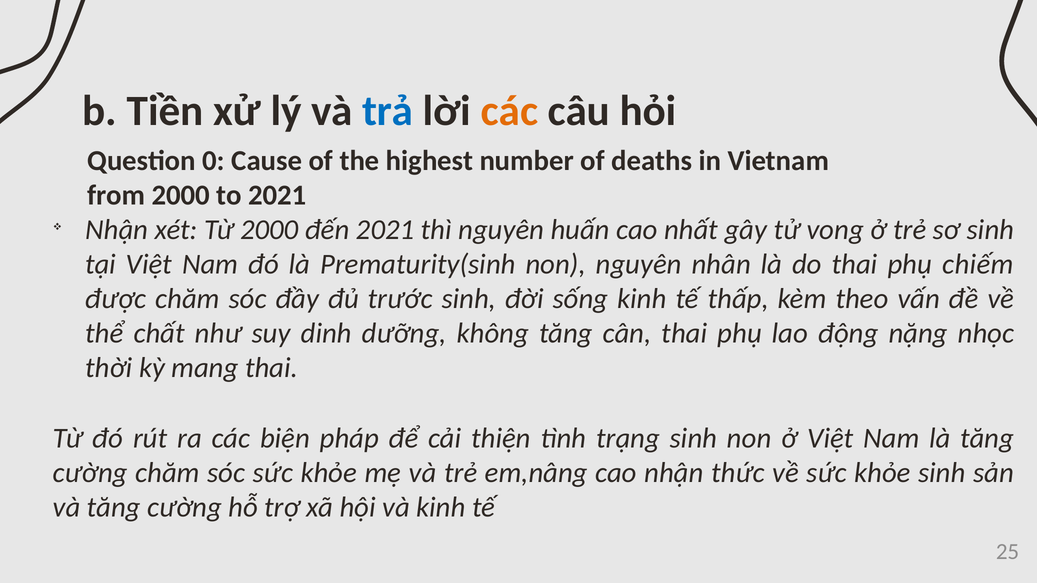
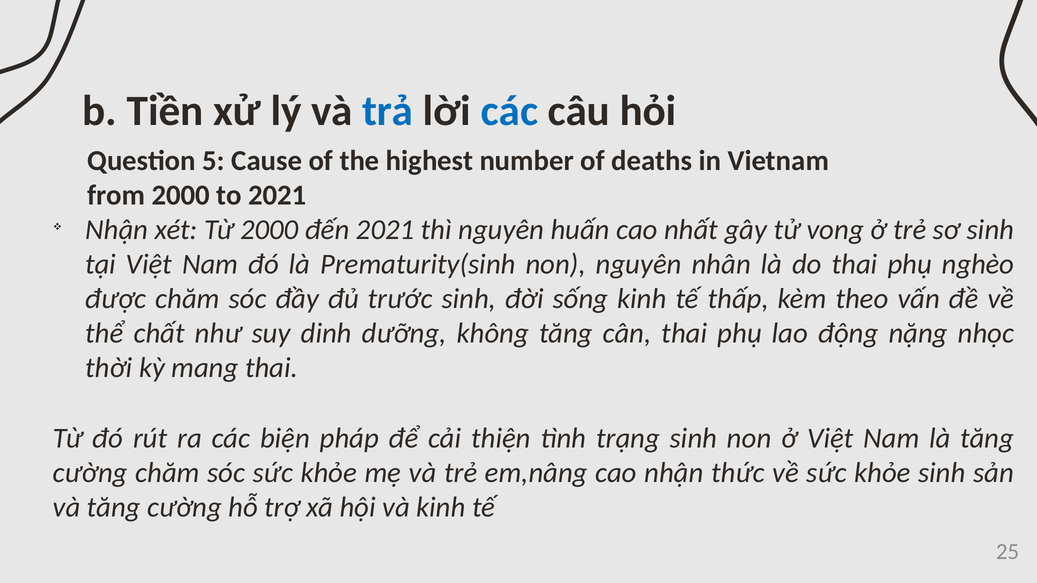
các colour: orange -> blue (510, 111)
0: 0 -> 5 (214, 161)
chiếm: chiếm -> nghèo (978, 264)
